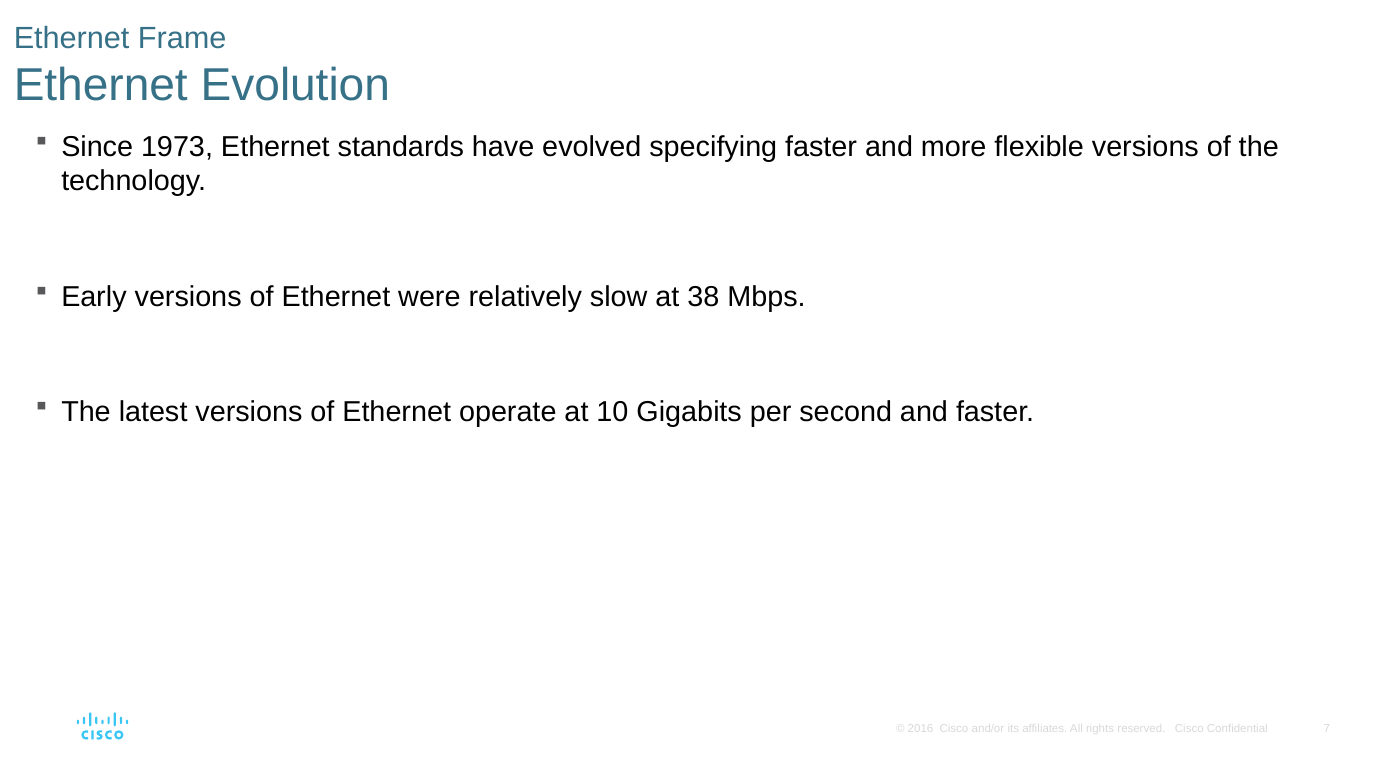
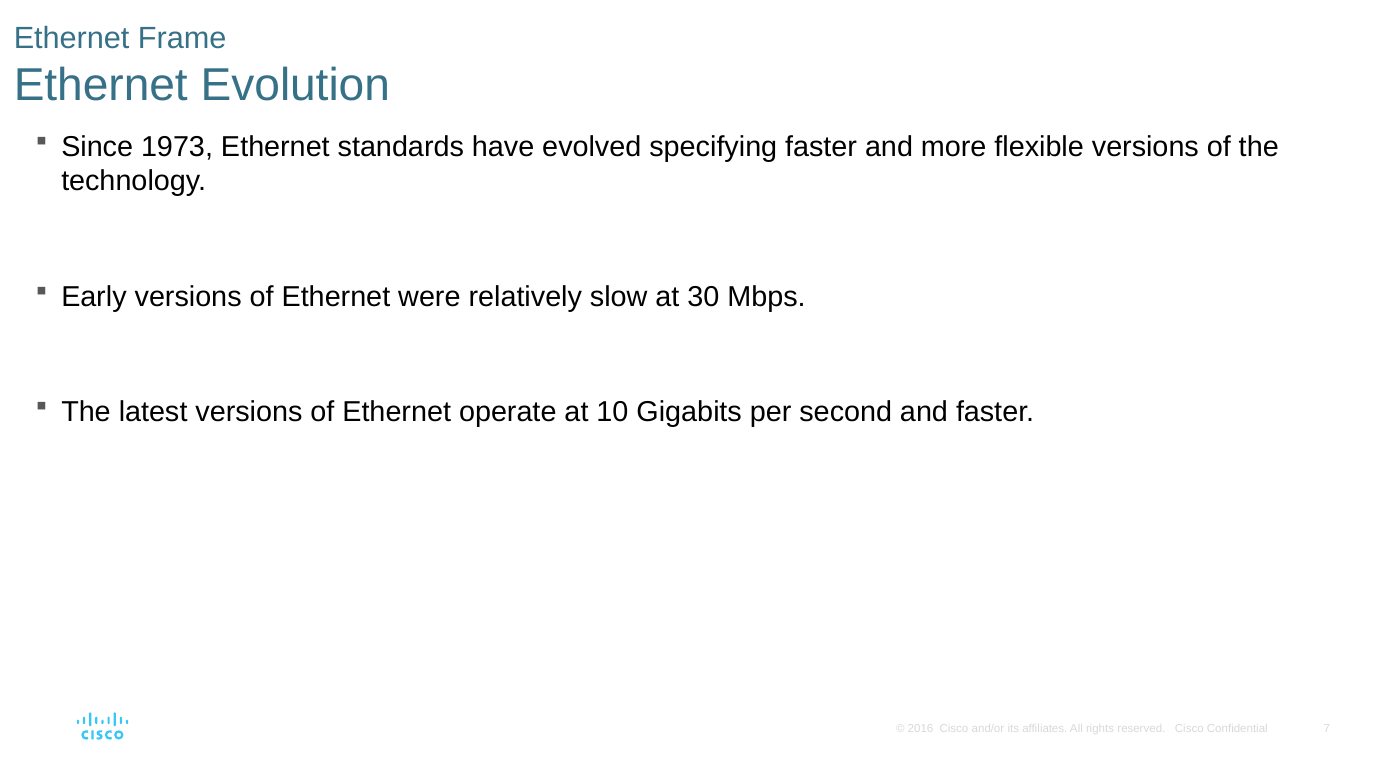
38: 38 -> 30 (703, 297)
